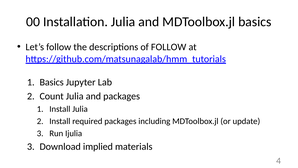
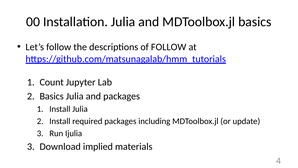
Basics: Basics -> Count (52, 82)
Count: Count -> Basics (52, 96)
